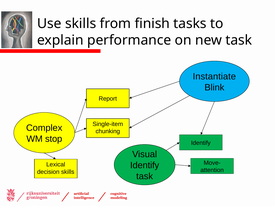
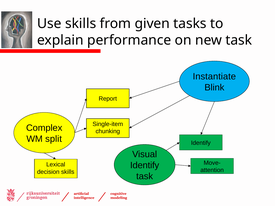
finish: finish -> given (152, 24)
stop: stop -> split (54, 139)
